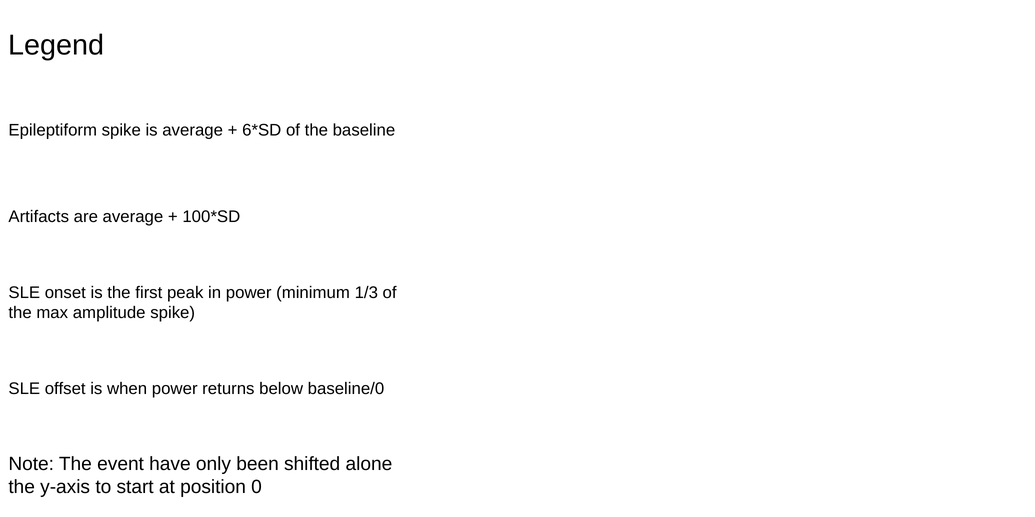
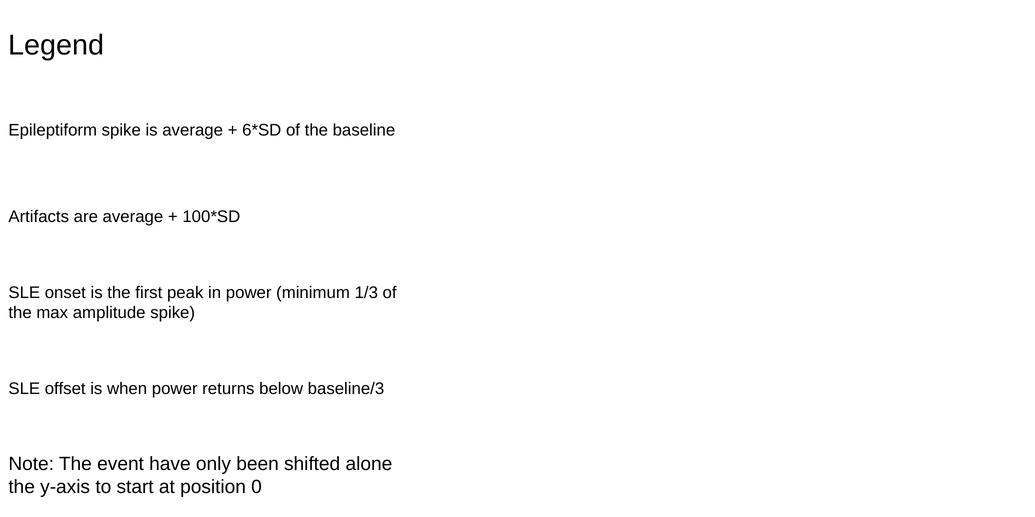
baseline/0: baseline/0 -> baseline/3 (346, 389)
